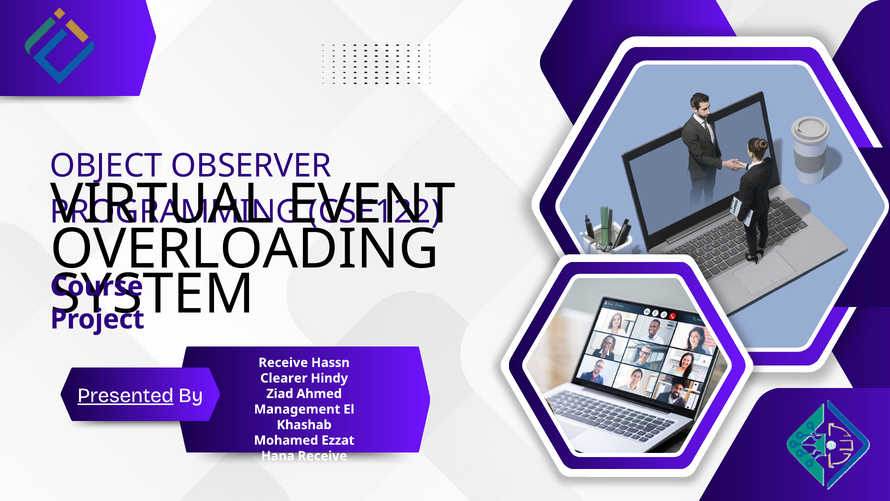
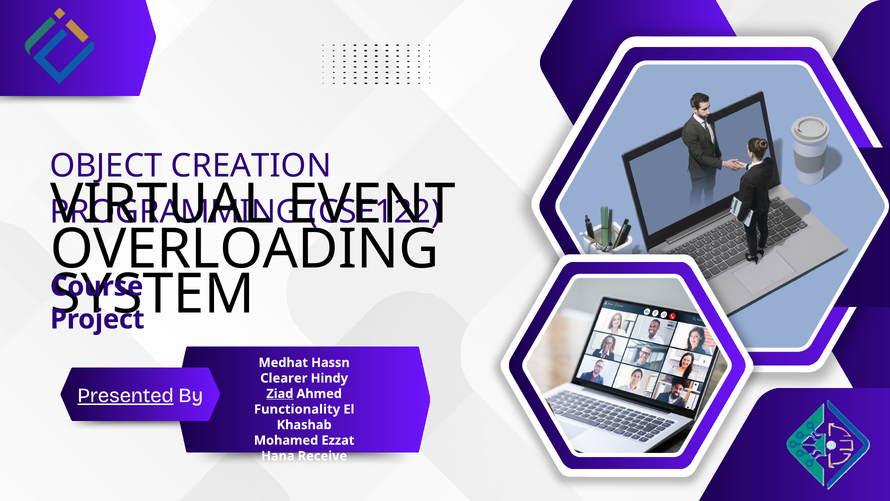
OBSERVER: OBSERVER -> CREATION (251, 166)
Receive: Receive -> Medhat (283, 362)
Ziad underline: none -> present (280, 394)
Management: Management -> Functionality (297, 409)
